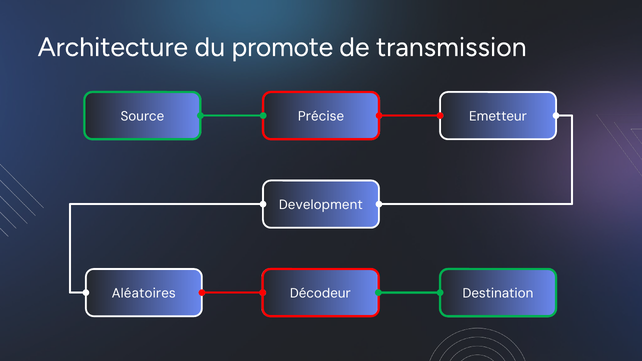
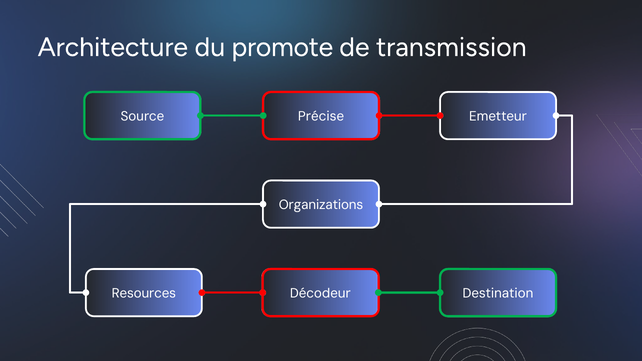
Development: Development -> Organizations (321, 205)
Aléatoires: Aléatoires -> Resources (144, 294)
